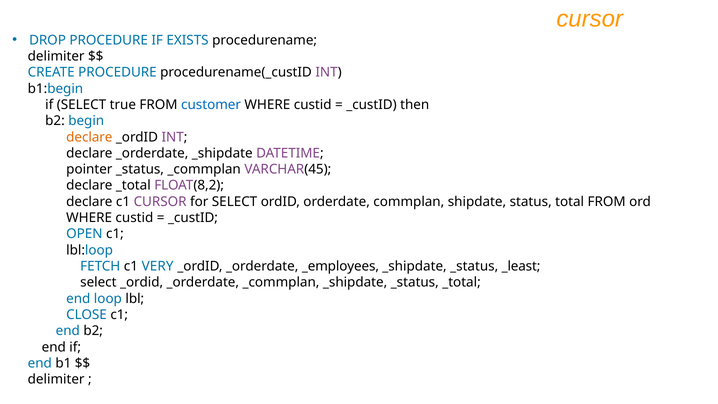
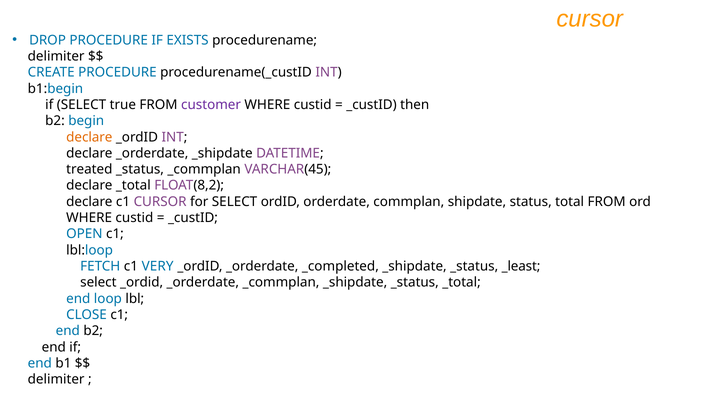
customer colour: blue -> purple (211, 105)
pointer: pointer -> treated (89, 169)
_employees: _employees -> _completed (340, 266)
